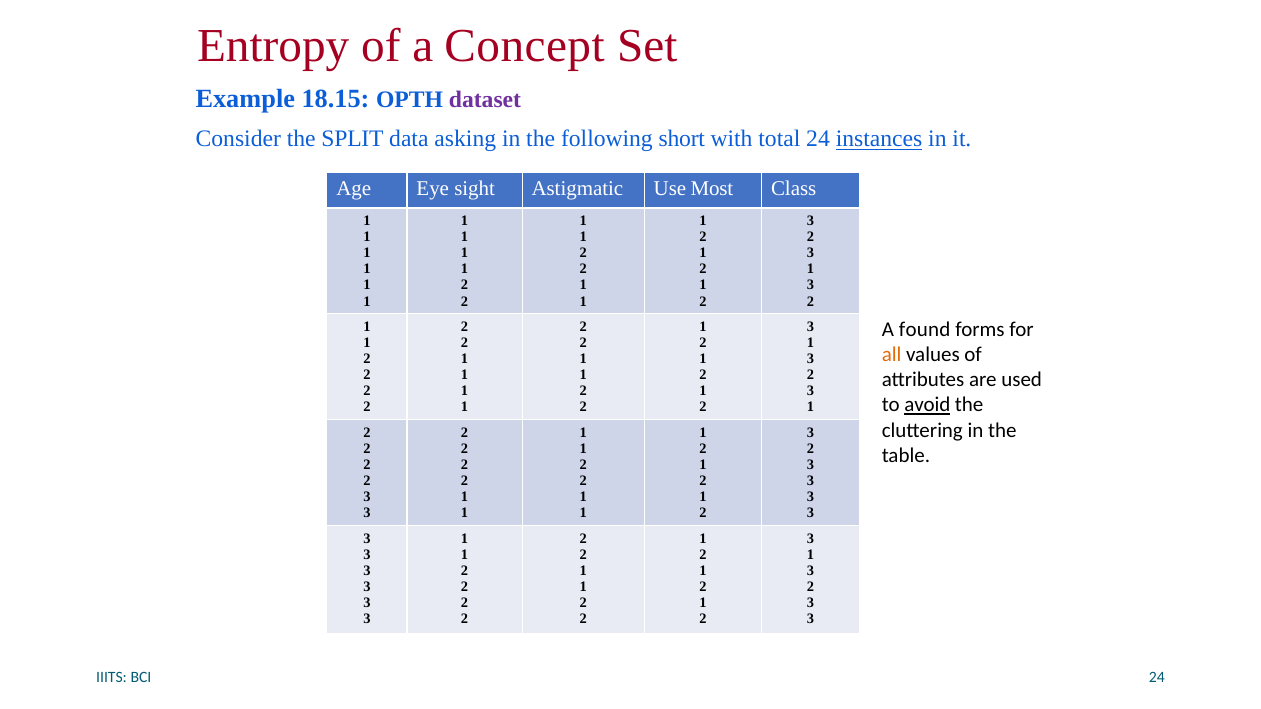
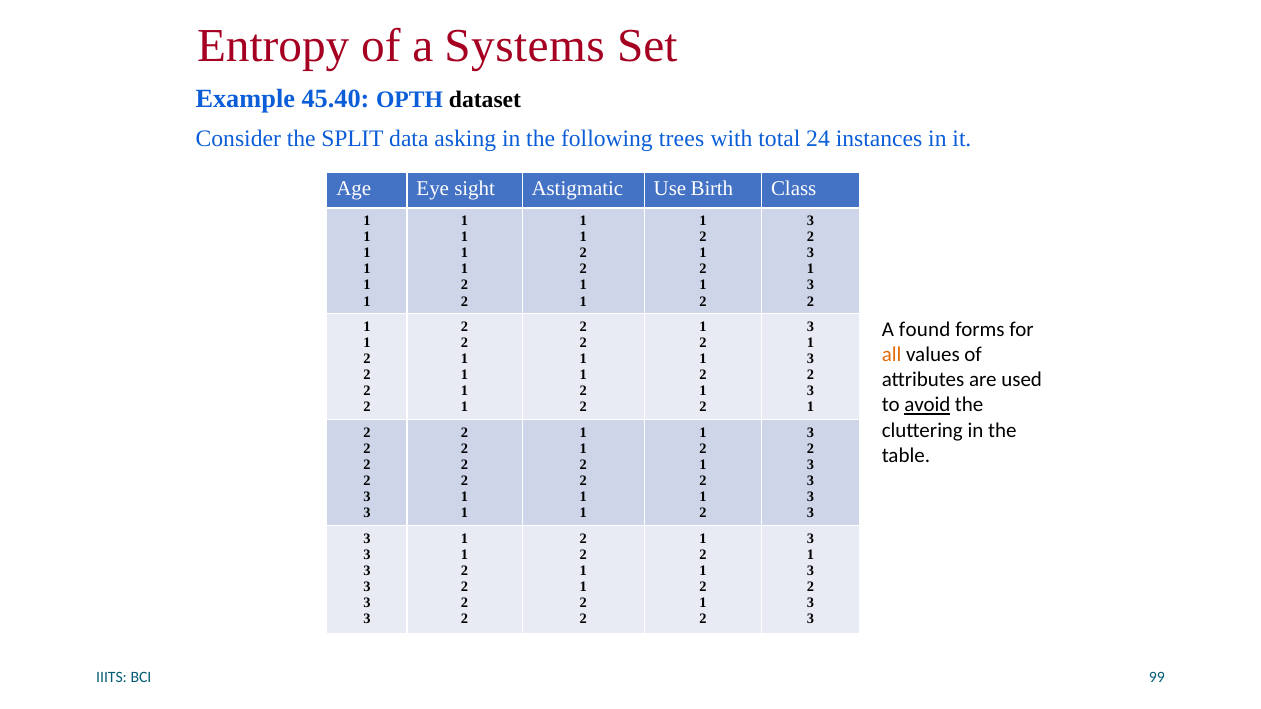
Concept: Concept -> Systems (525, 46)
18.15: 18.15 -> 45.40 (336, 99)
dataset colour: purple -> black (485, 100)
short: short -> trees (682, 139)
instances underline: present -> none (879, 139)
Most: Most -> Birth (712, 189)
BCI 24: 24 -> 99 (1157, 677)
